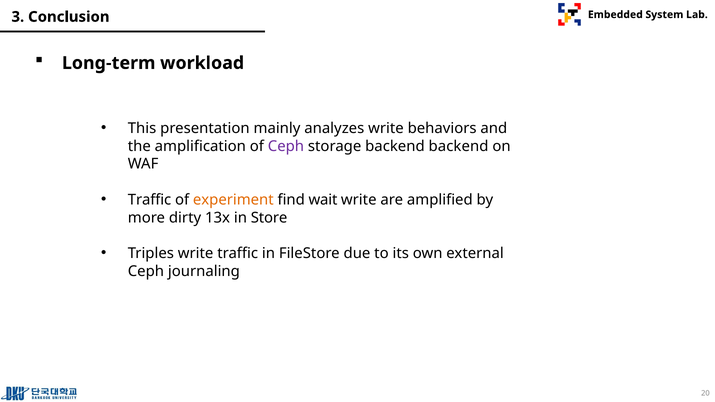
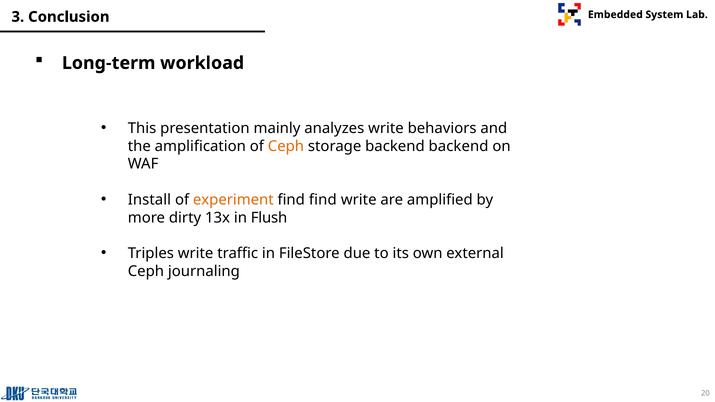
Ceph colour: purple -> orange (286, 146)
Traffic: Traffic -> Install (149, 200)
find wait: wait -> find (323, 200)
Store: Store -> Flush (269, 218)
